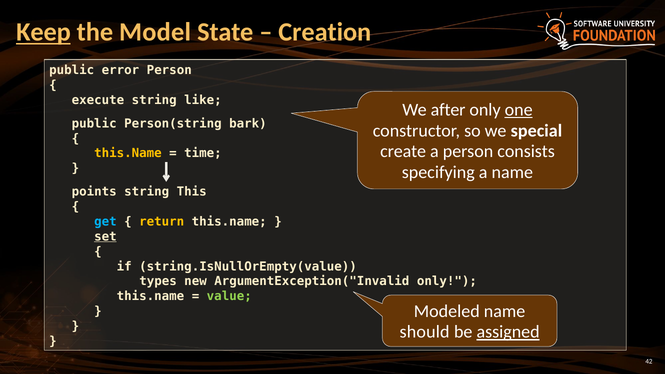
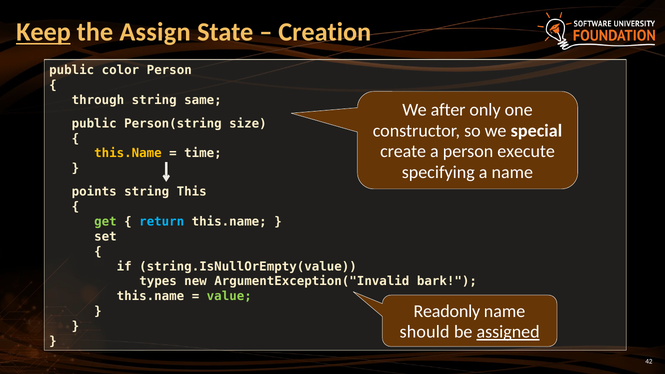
Model: Model -> Assign (155, 32)
error: error -> color (120, 70)
execute: execute -> through (98, 100)
like: like -> same (203, 100)
one underline: present -> none (519, 110)
bark: bark -> size (248, 124)
consists: consists -> execute (526, 151)
get colour: light blue -> light green (105, 222)
return colour: yellow -> light blue (162, 222)
set underline: present -> none (105, 237)
ArgumentException("Invalid only: only -> bark (447, 281)
Modeled: Modeled -> Readonly (447, 311)
